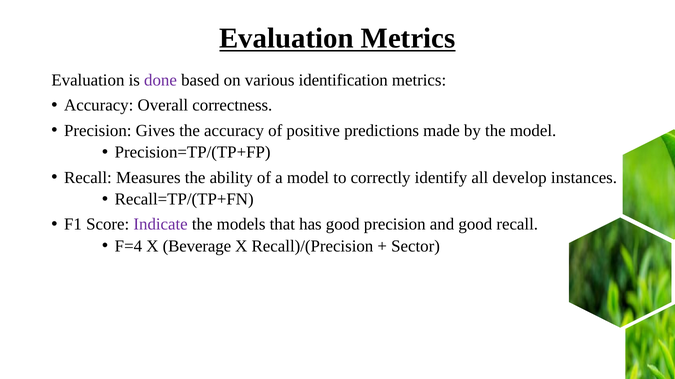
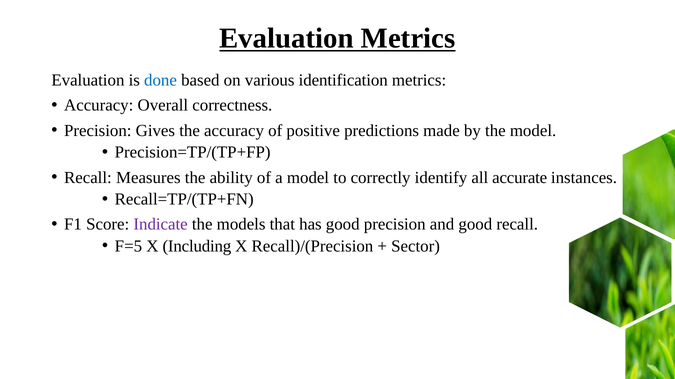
done colour: purple -> blue (160, 80)
develop: develop -> accurate (520, 178)
F=4: F=4 -> F=5 (128, 247)
Beverage: Beverage -> Including (197, 247)
